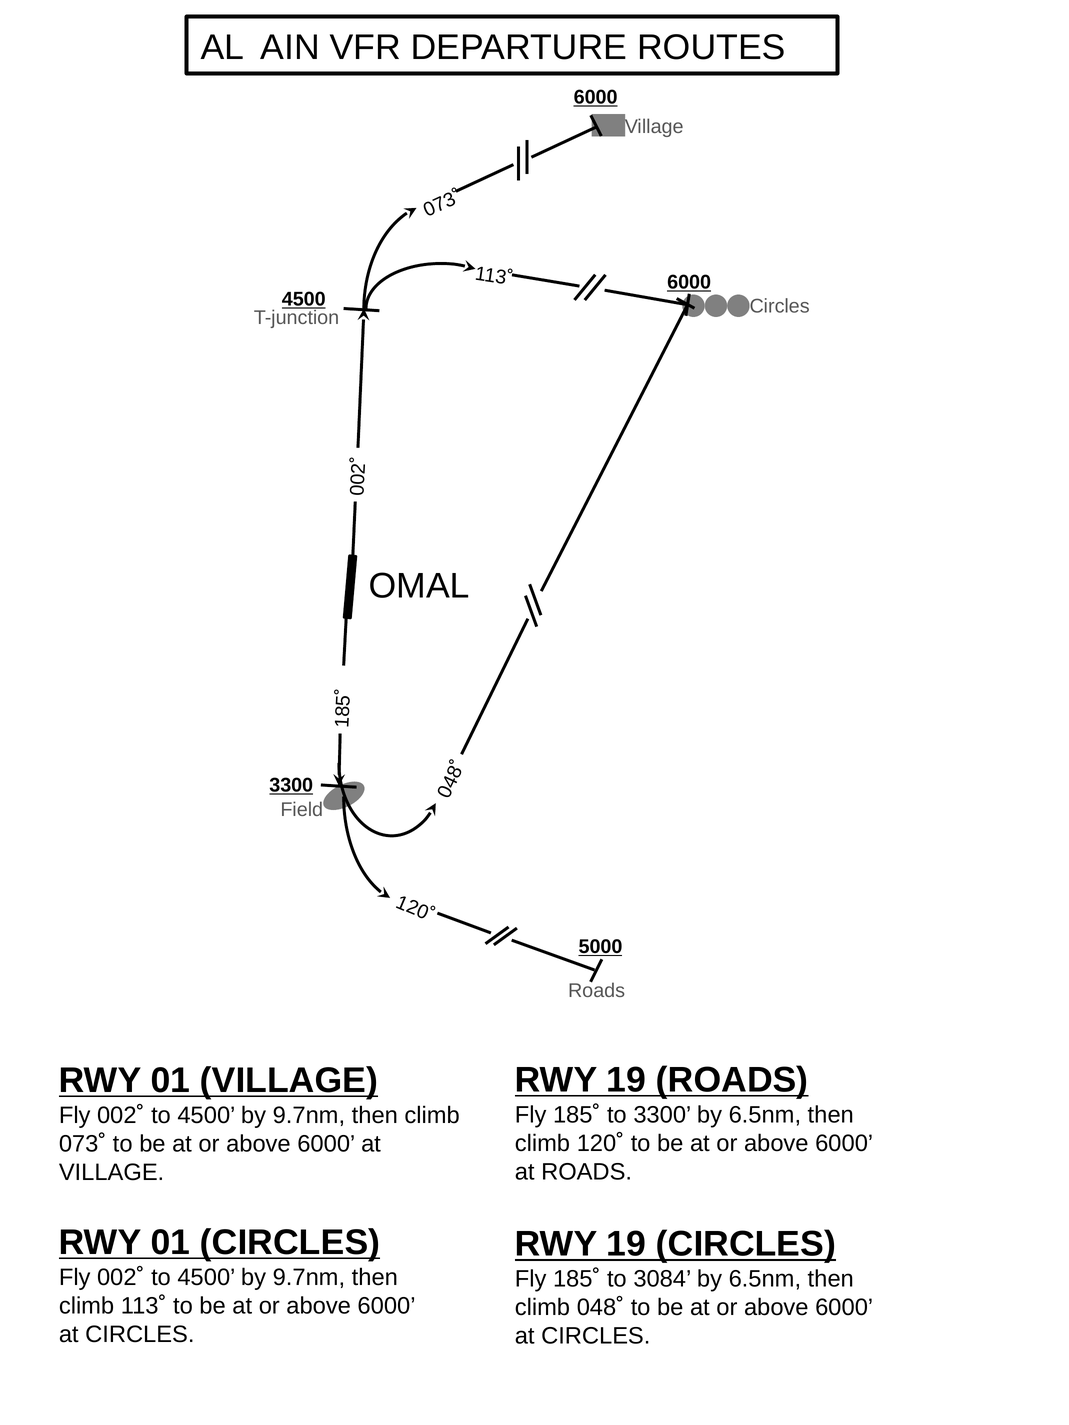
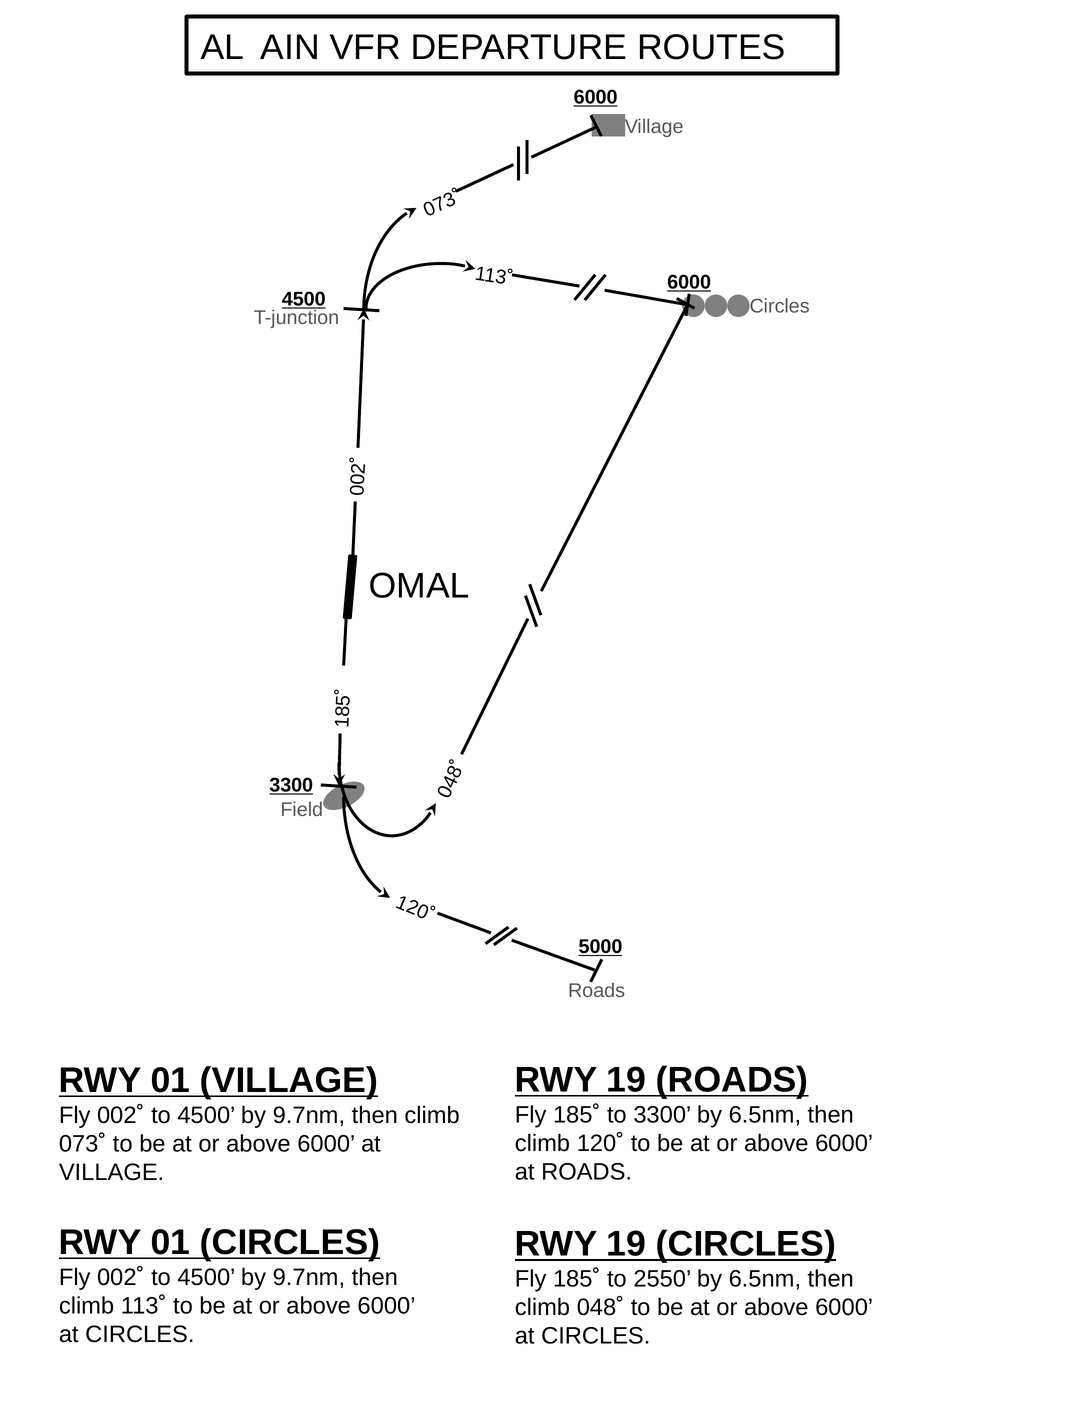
3084: 3084 -> 2550 (662, 1279)
